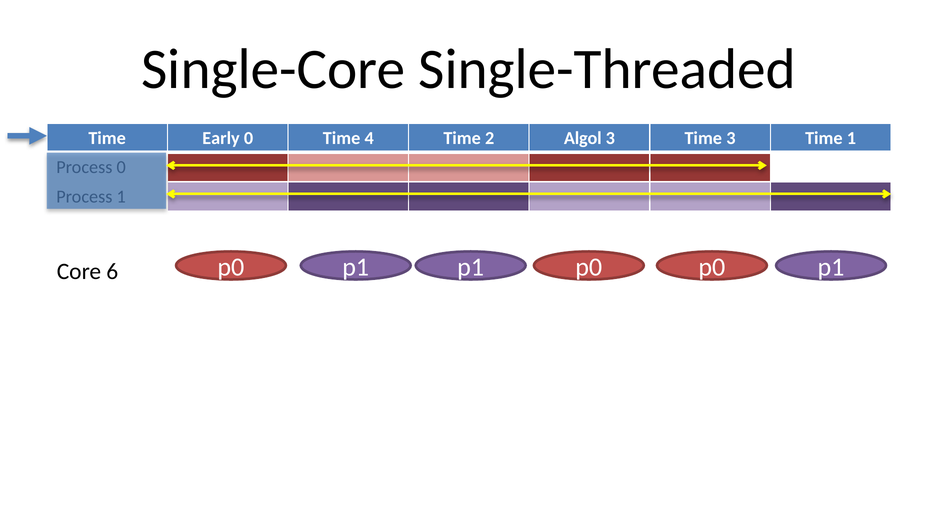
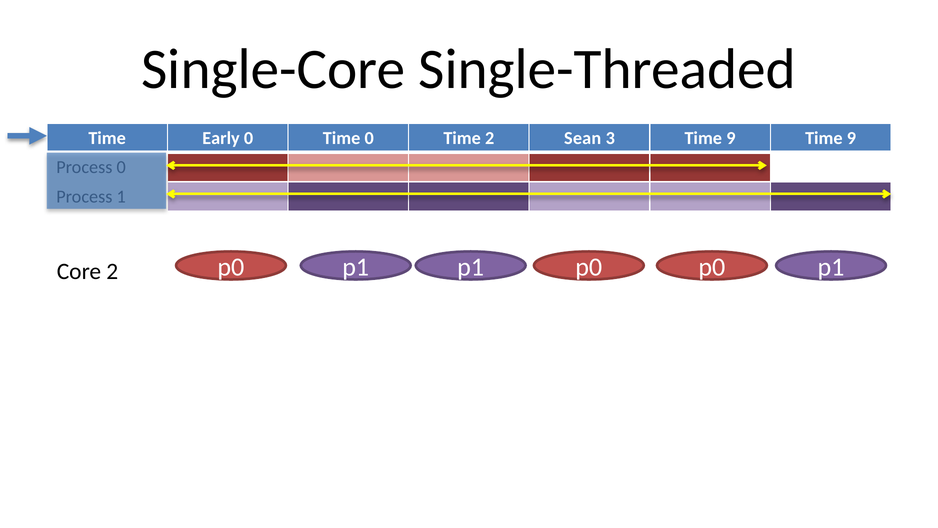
Time 4: 4 -> 0 (369, 138)
Algol: Algol -> Sean (583, 138)
3 Time 3: 3 -> 9 (731, 138)
1: 1 -> 9 (851, 138)
Core 6: 6 -> 2 (112, 271)
